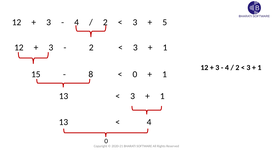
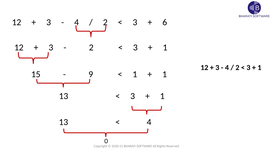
5: 5 -> 6 (165, 22)
8: 8 -> 9 (91, 75)
0: 0 -> 1 (135, 75)
